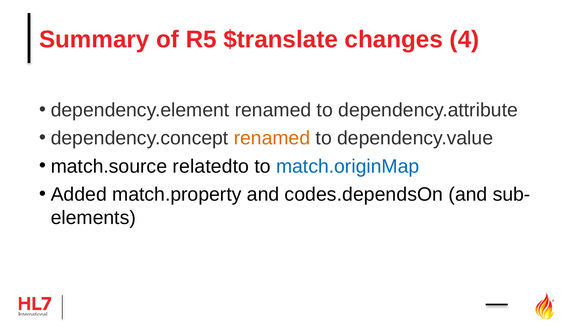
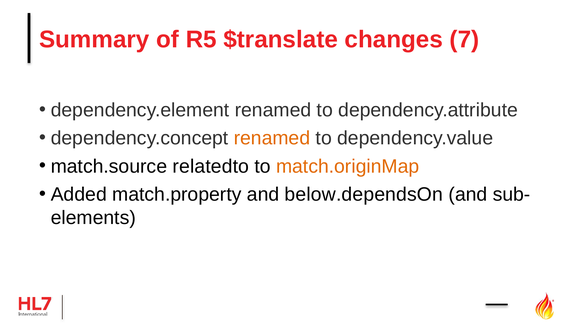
4: 4 -> 7 (464, 40)
match.originMap colour: blue -> orange (348, 166)
codes.dependsOn: codes.dependsOn -> below.dependsOn (364, 195)
